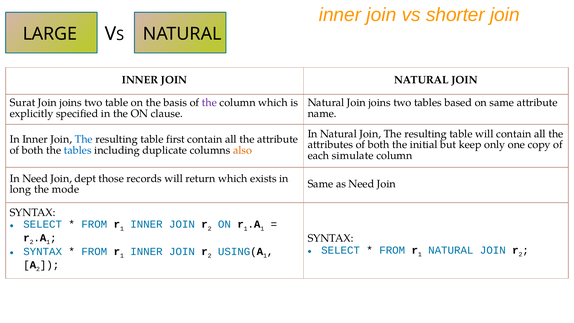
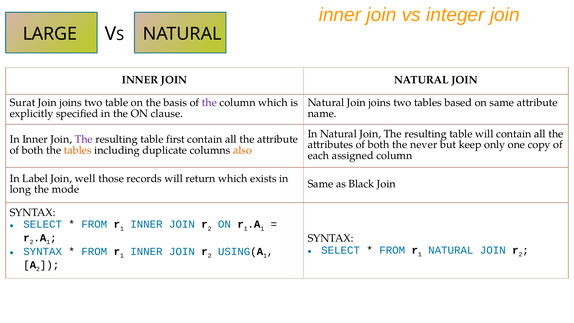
shorter: shorter -> integer (455, 15)
The colour: blue -> purple (84, 139)
initial: initial -> never (424, 145)
tables colour: blue -> orange (78, 150)
simulate: simulate -> assigned (353, 155)
In Need: Need -> Label (35, 178)
dept: dept -> well (85, 178)
as Need: Need -> Black (361, 184)
